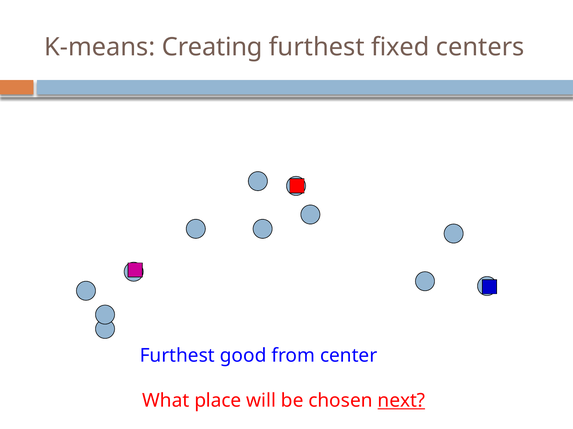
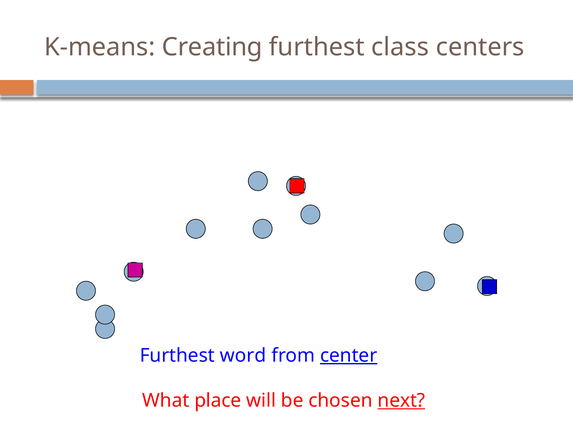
fixed: fixed -> class (400, 47)
good: good -> word (243, 356)
center underline: none -> present (349, 356)
